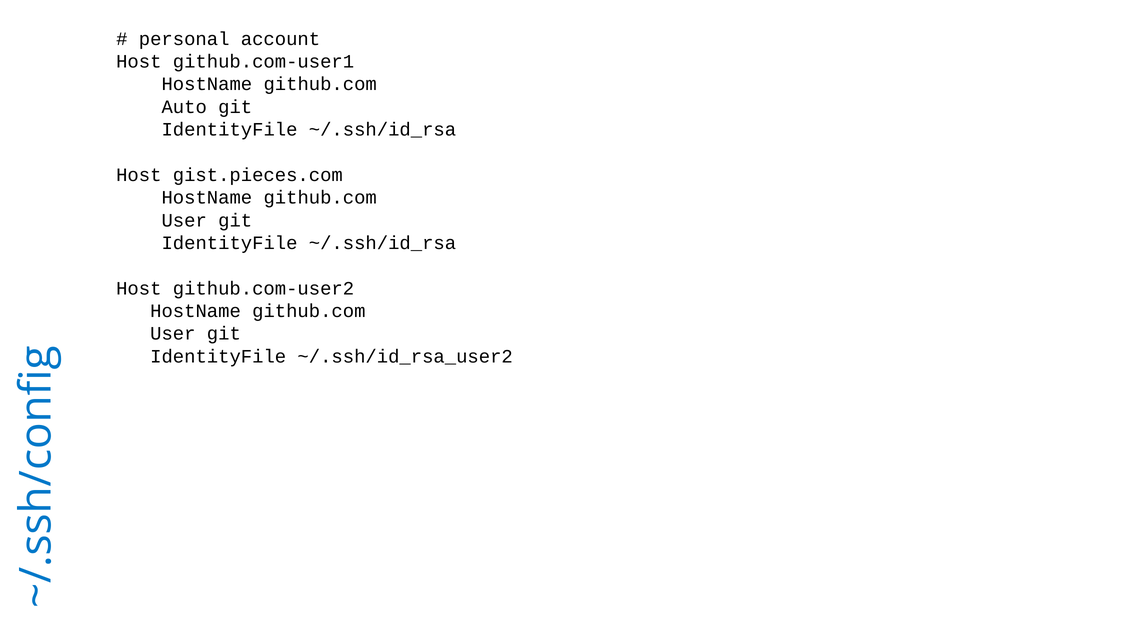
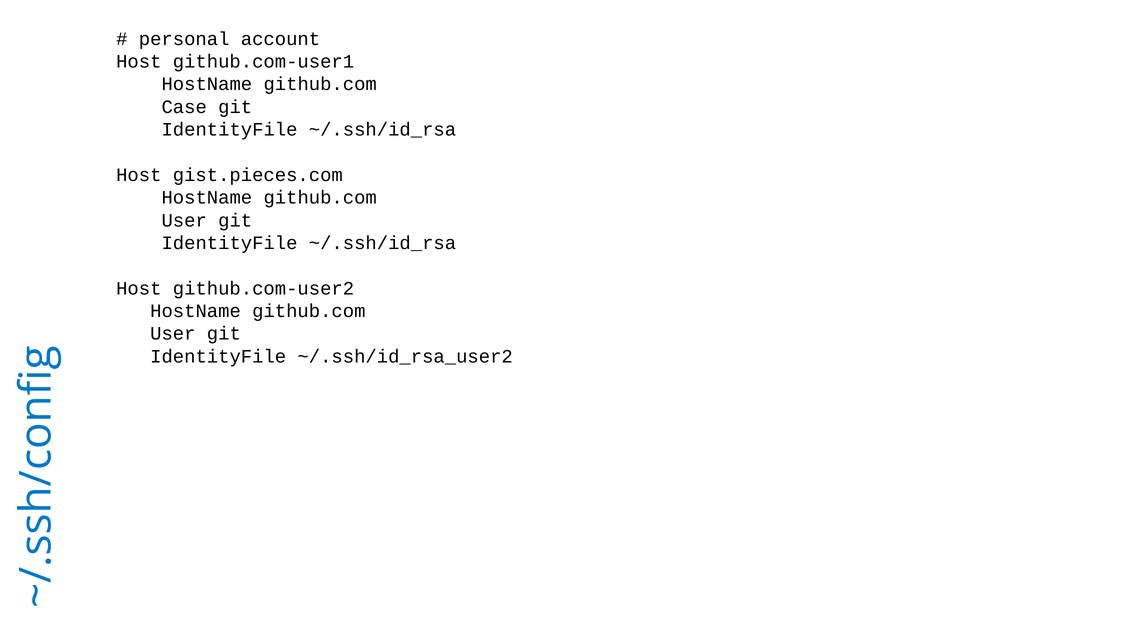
Auto: Auto -> Case (184, 107)
